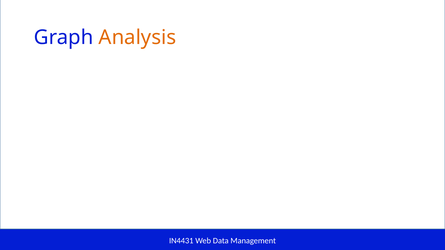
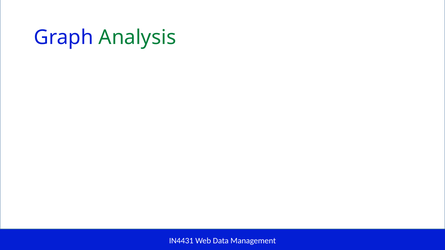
Analysis colour: orange -> green (137, 37)
